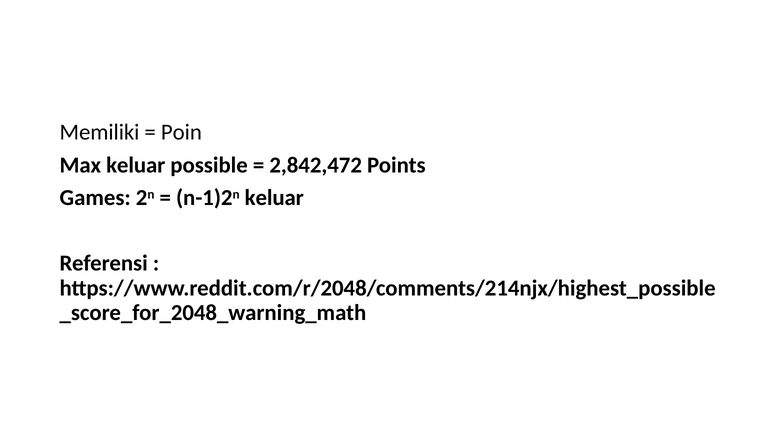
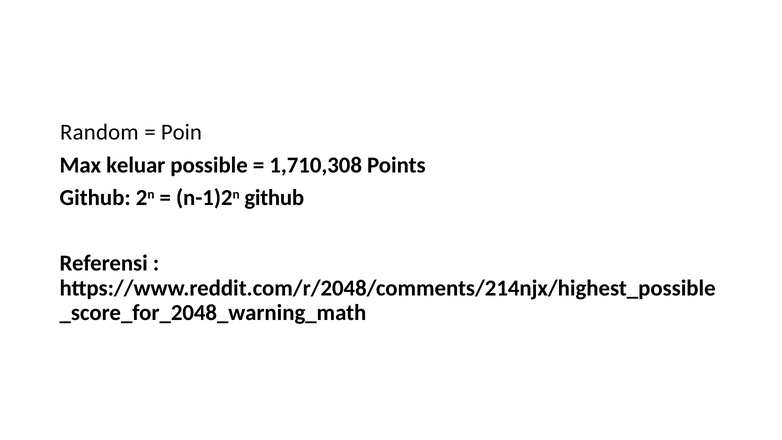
Memiliki: Memiliki -> Random (99, 132)
2,842,472: 2,842,472 -> 1,710,308 (316, 165)
Games: Games -> Github (95, 198)
n-1)2n keluar: keluar -> github (274, 198)
